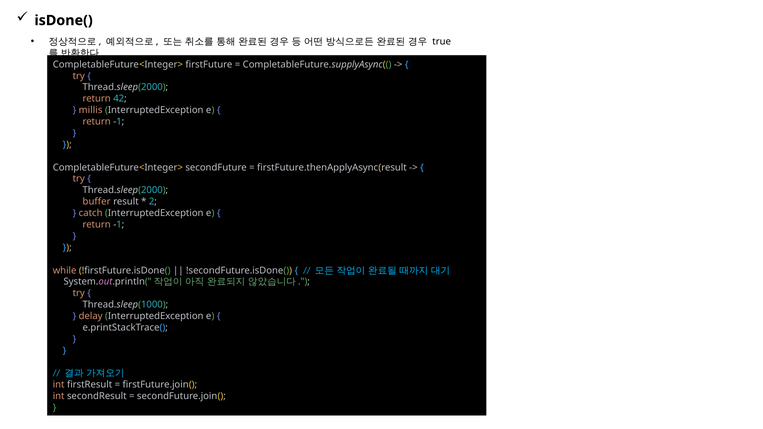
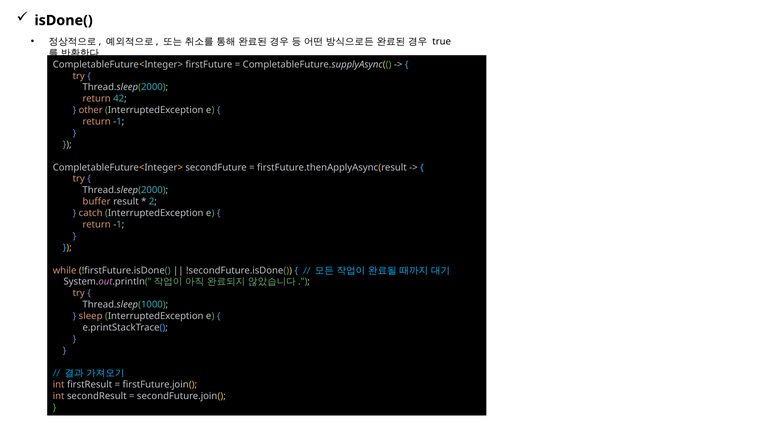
millis: millis -> other (91, 110)
delay: delay -> sleep (91, 316)
